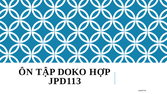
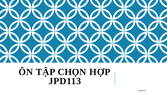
DOKO: DOKO -> CHỌN (72, 72)
